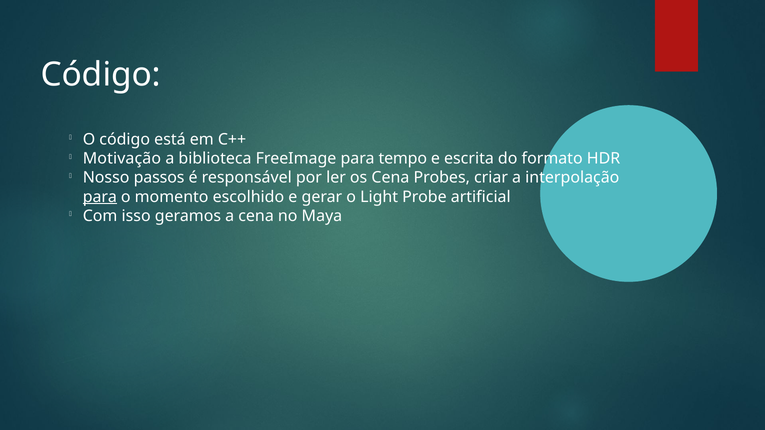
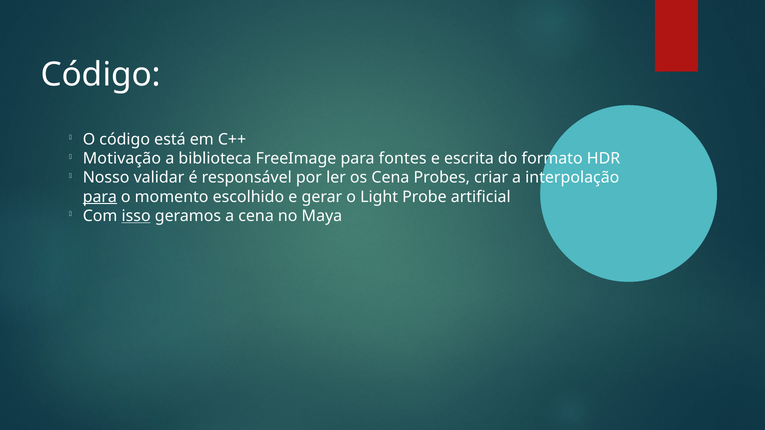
tempo: tempo -> fontes (403, 159)
passos: passos -> validar (159, 178)
isso underline: none -> present (136, 216)
